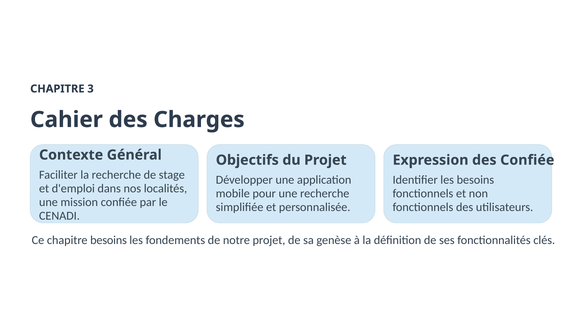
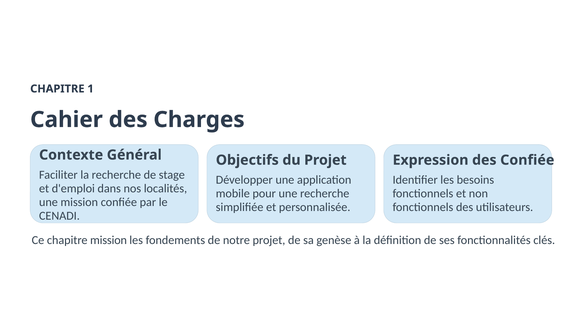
3: 3 -> 1 (91, 89)
chapitre besoins: besoins -> mission (109, 240)
